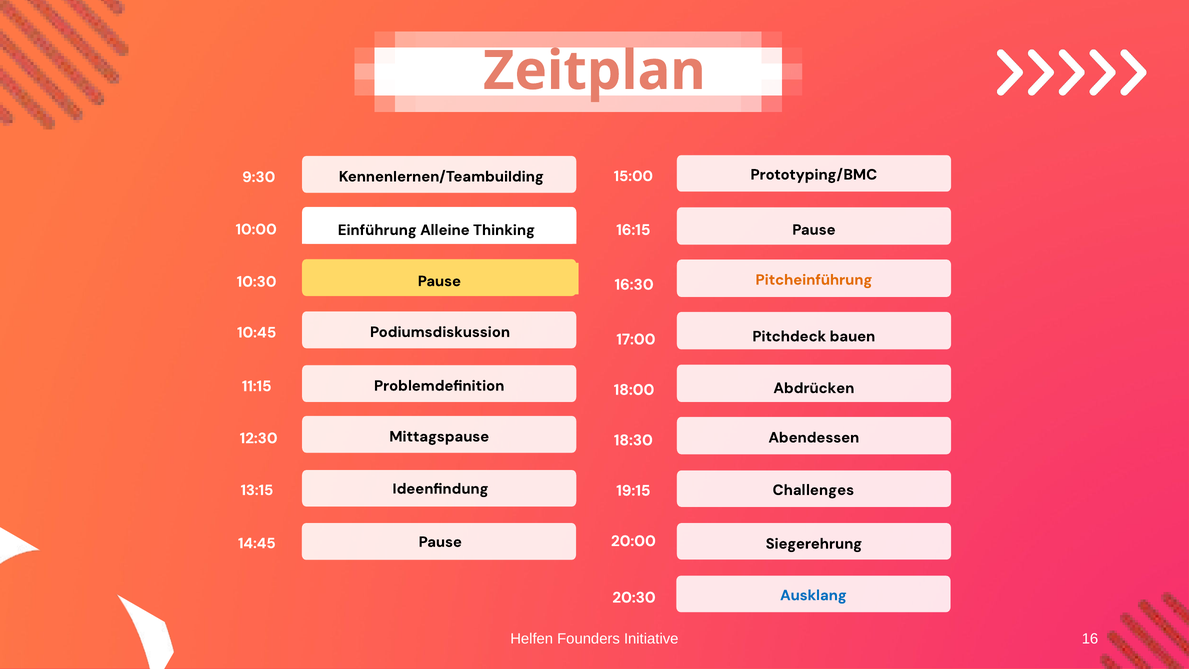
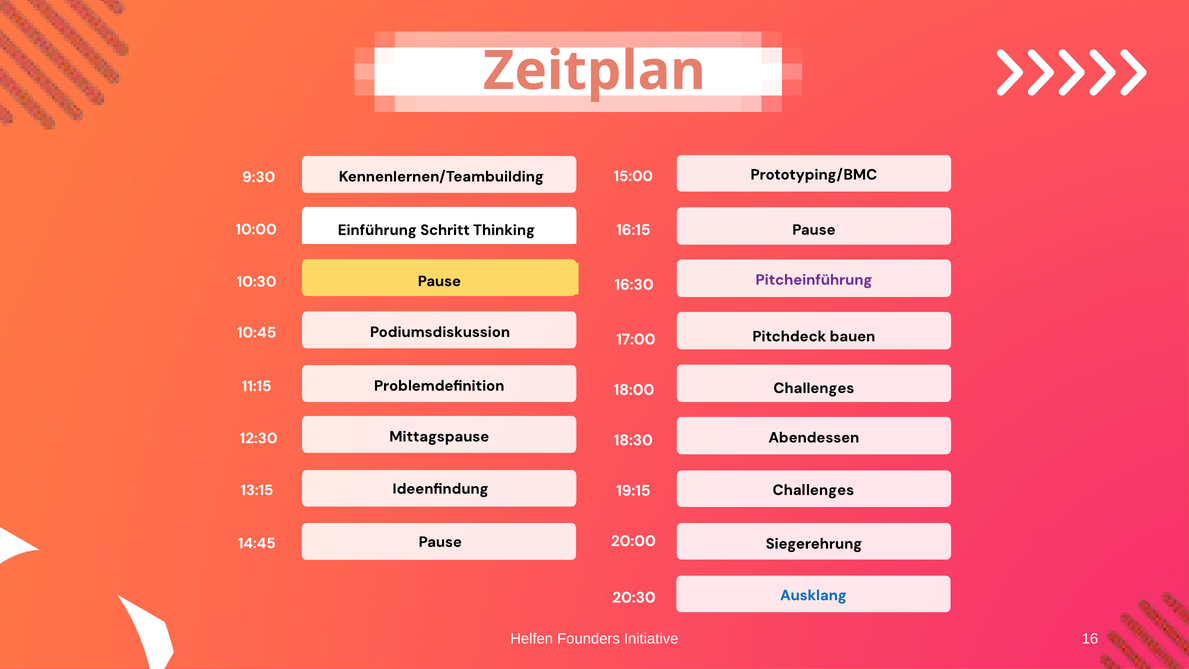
Alleine: Alleine -> Schritt (445, 230)
Pitcheinführung colour: orange -> purple (814, 280)
18:00 Abdrücken: Abdrücken -> Challenges (814, 388)
